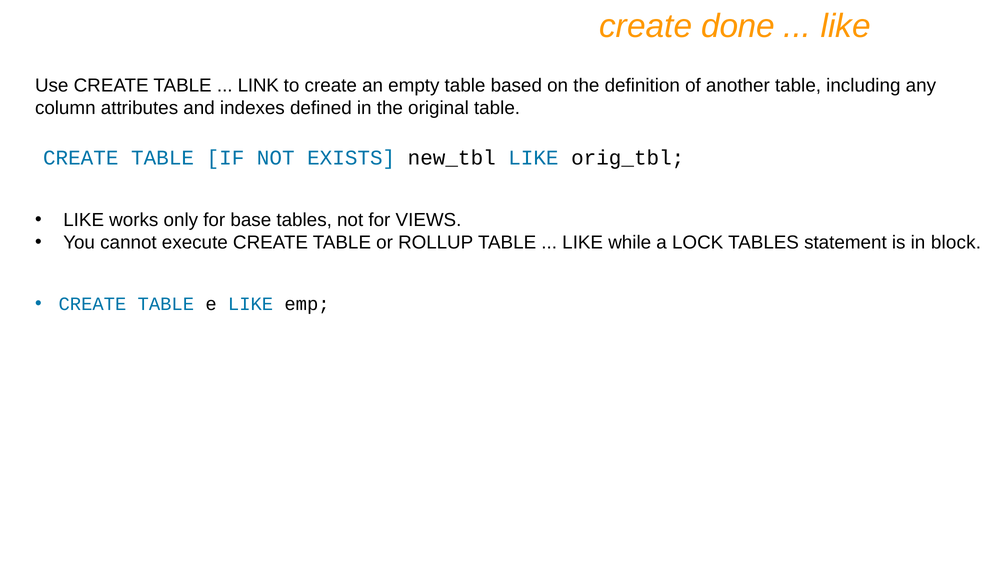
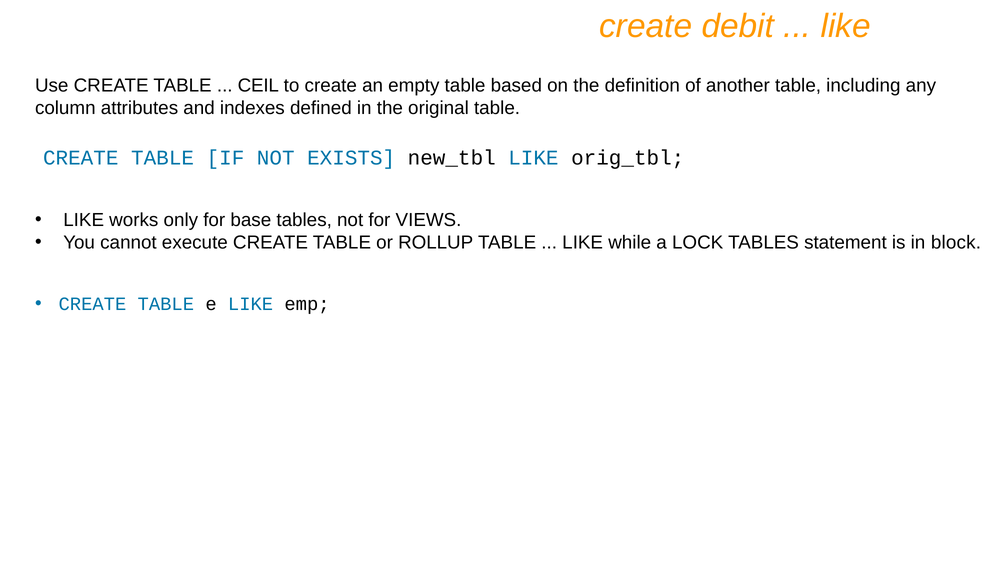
done: done -> debit (738, 26)
LINK: LINK -> CEIL (258, 85)
